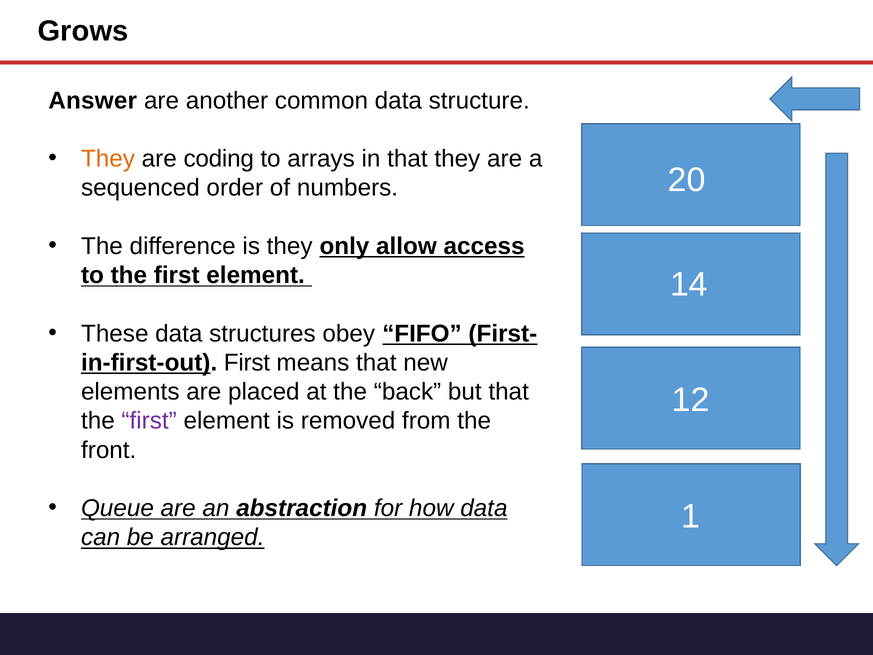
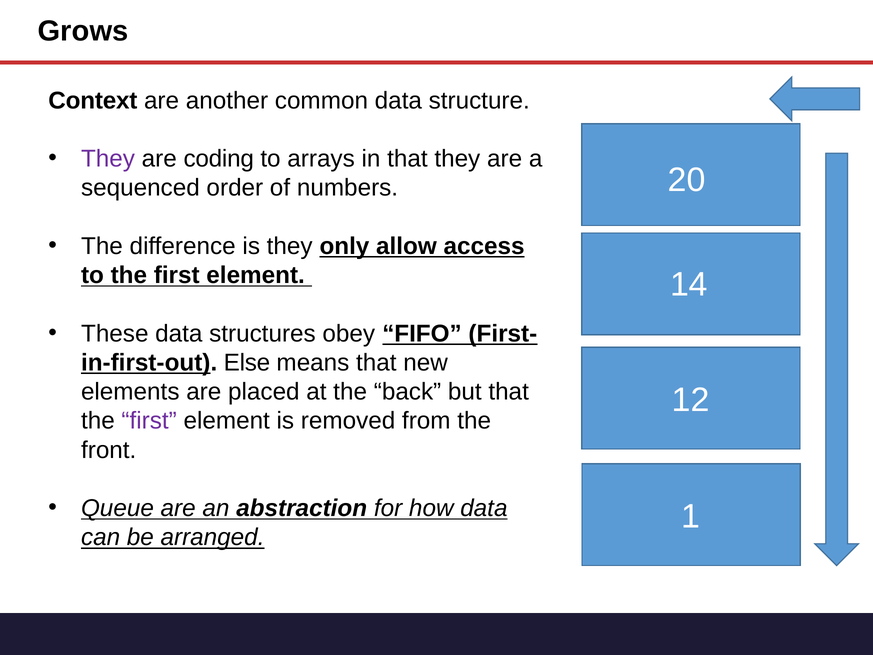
Answer: Answer -> Context (93, 101)
They colour: orange -> purple (108, 159)
First: First -> Else (247, 363)
